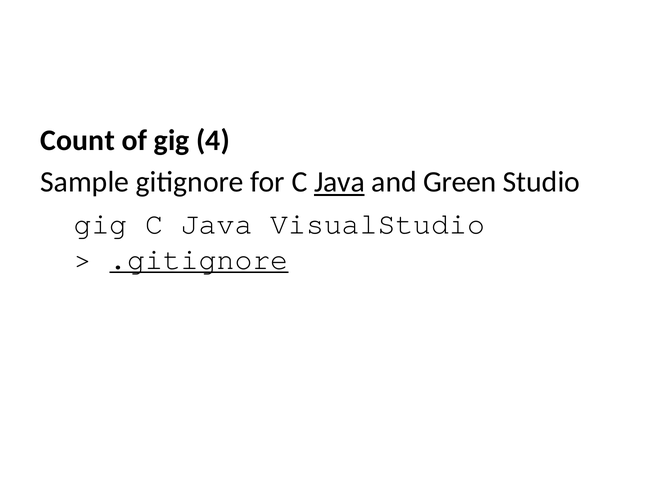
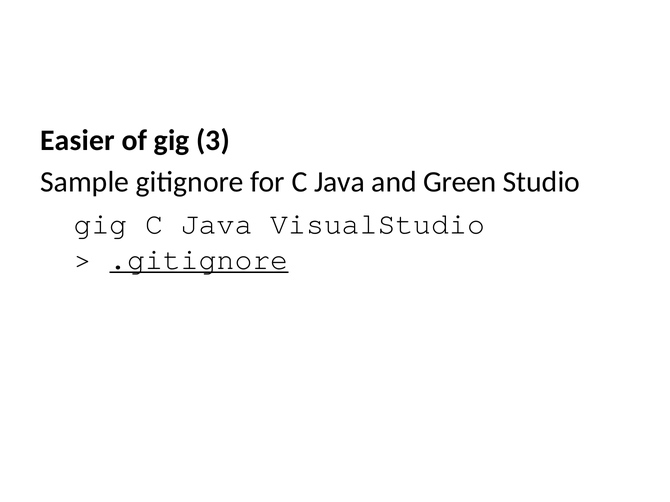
Count: Count -> Easier (78, 141)
4: 4 -> 3 (213, 141)
Java underline: present -> none (340, 182)
